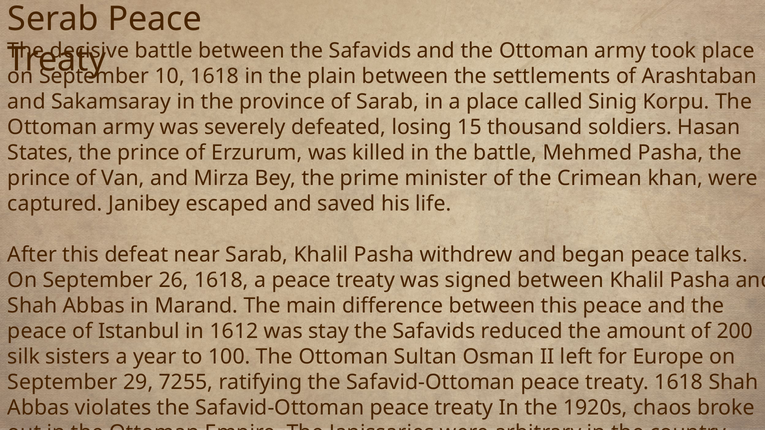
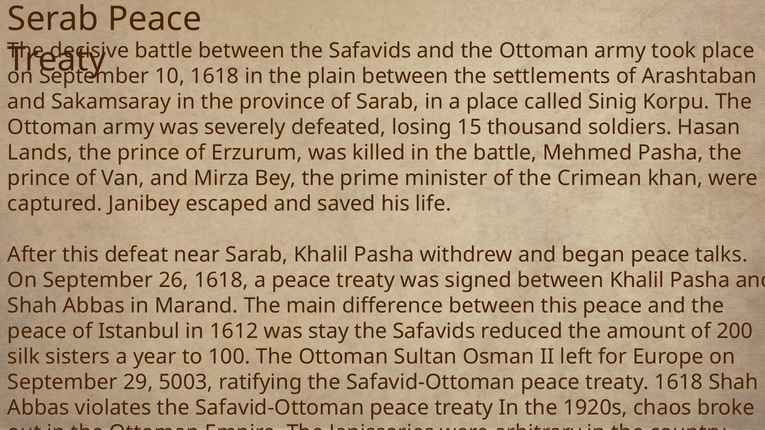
States: States -> Lands (40, 153)
7255: 7255 -> 5003 (186, 382)
